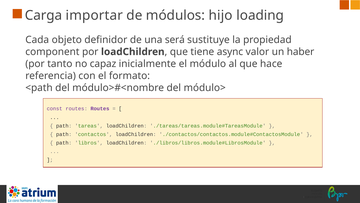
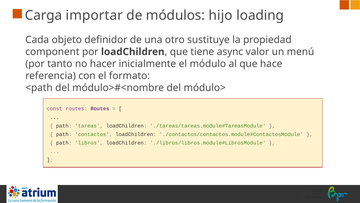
será: será -> otro (175, 40)
haber: haber -> menú (301, 52)
capaz: capaz -> hacer (103, 64)
